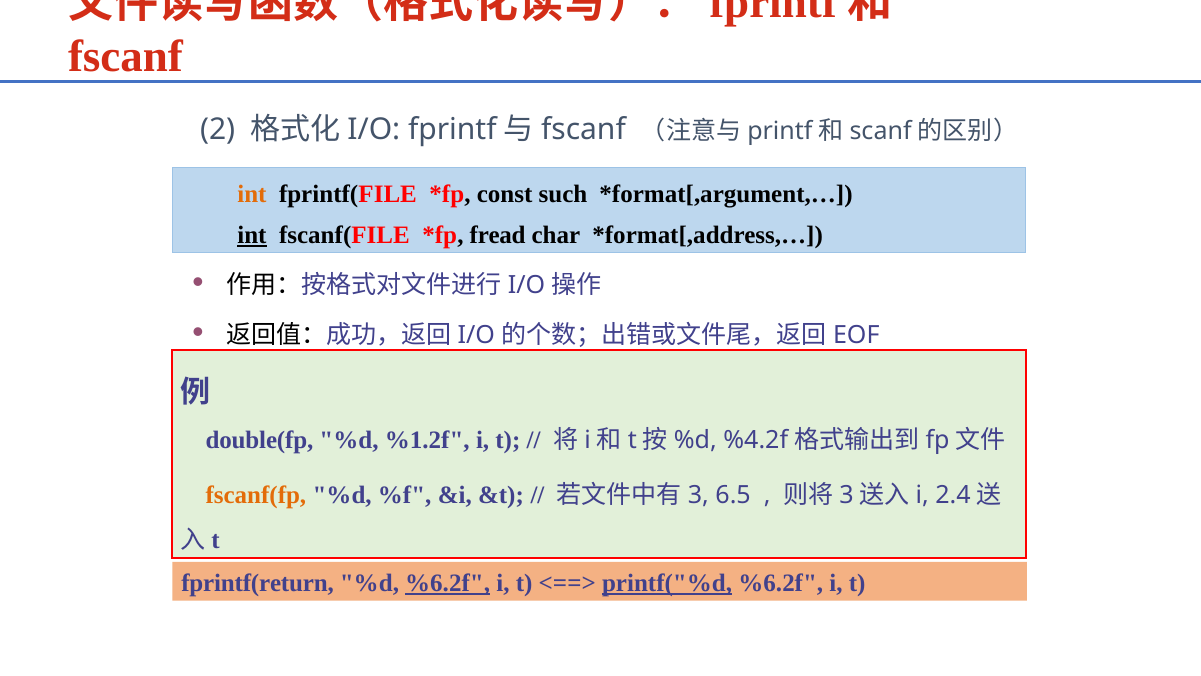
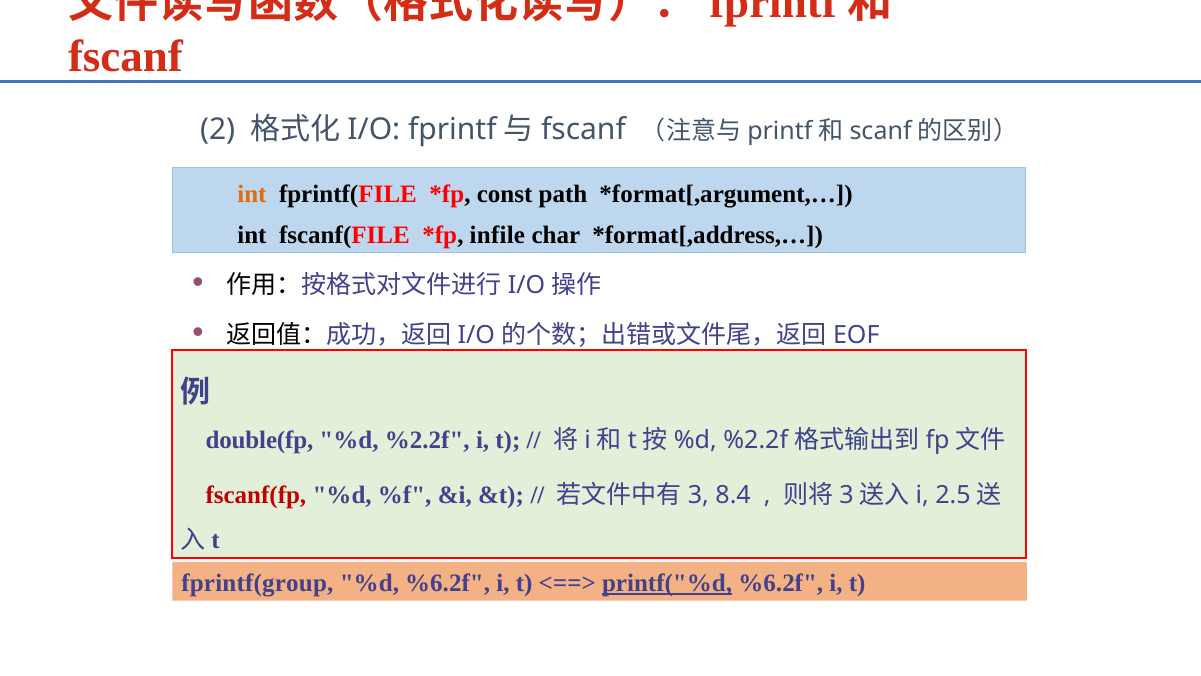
such: such -> path (563, 194)
int underline: present -> none (252, 235)
fread: fread -> infile (497, 235)
%1.2f: %1.2f -> %2.2f (427, 440)
%4.2f: %4.2f -> %2.2f (756, 440)
fscanf(fp colour: orange -> red (256, 494)
6.5: 6.5 -> 8.4 (733, 494)
2.4: 2.4 -> 2.5 (953, 494)
fprintf(return: fprintf(return -> fprintf(group (257, 583)
%6.2f underline: present -> none (448, 583)
